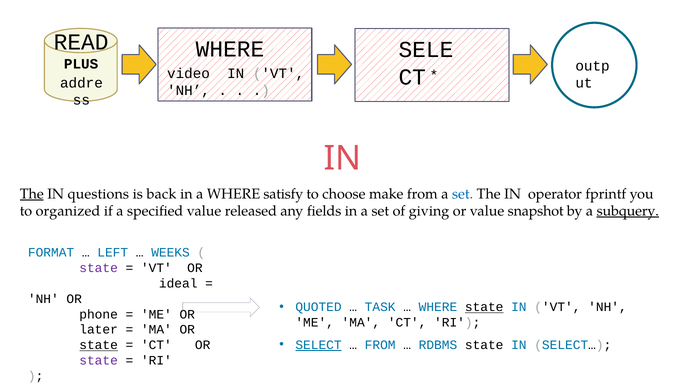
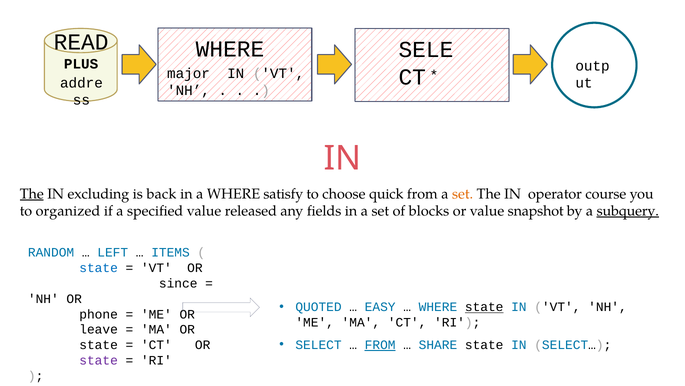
video: video -> major (189, 73)
questions: questions -> excluding (98, 193)
make: make -> quick (386, 193)
set colour: blue -> orange (463, 193)
fprintf: fprintf -> course (606, 193)
giving: giving -> blocks (429, 211)
FORMAT: FORMAT -> RANDOM (51, 252)
WEEKS: WEEKS -> ITEMS (171, 252)
state colour: purple -> blue (99, 268)
ideal: ideal -> since (178, 283)
TASK: TASK -> EASY (380, 307)
later: later -> leave (99, 329)
SELECT underline: present -> none (319, 344)
FROM underline: none -> present (380, 344)
RDBMS: RDBMS -> SHARE (438, 344)
state underline: present -> none (99, 345)
